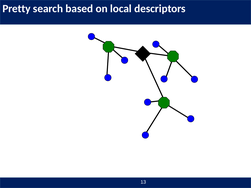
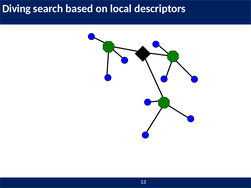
Pretty: Pretty -> Diving (17, 9)
